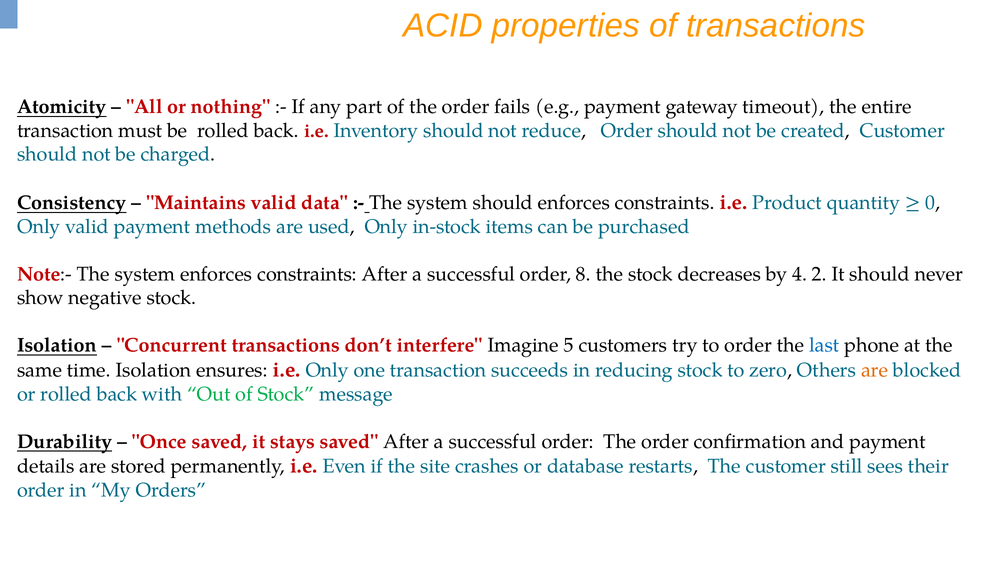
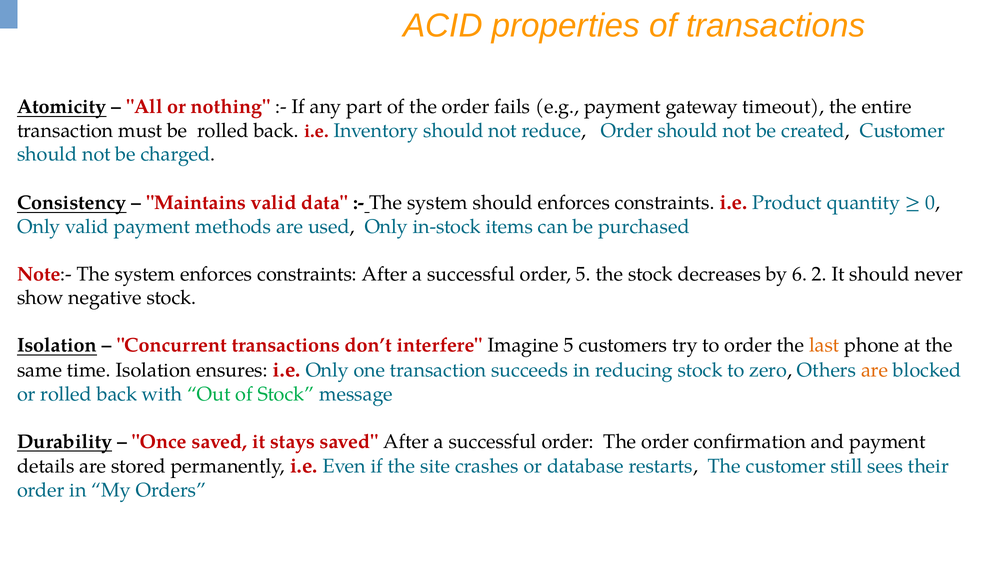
order 8: 8 -> 5 (583, 274)
4: 4 -> 6 (800, 274)
last colour: blue -> orange (824, 345)
